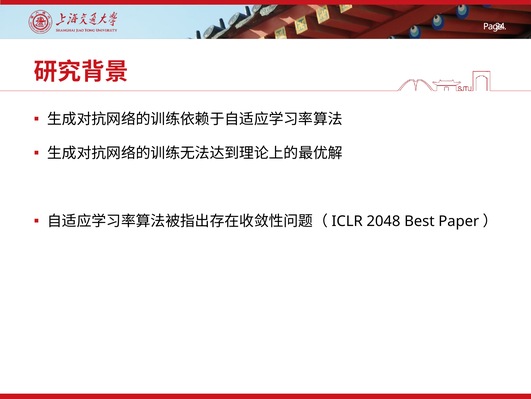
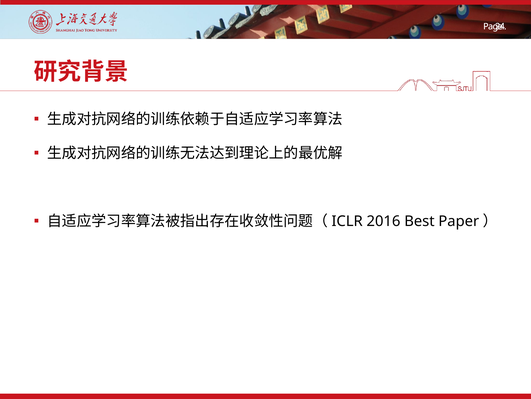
2048: 2048 -> 2016 (383, 221)
